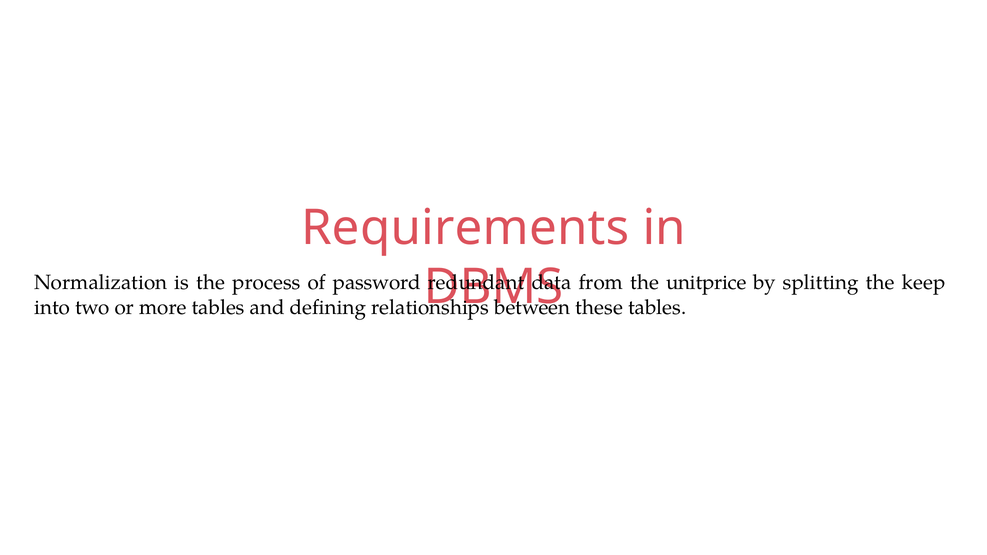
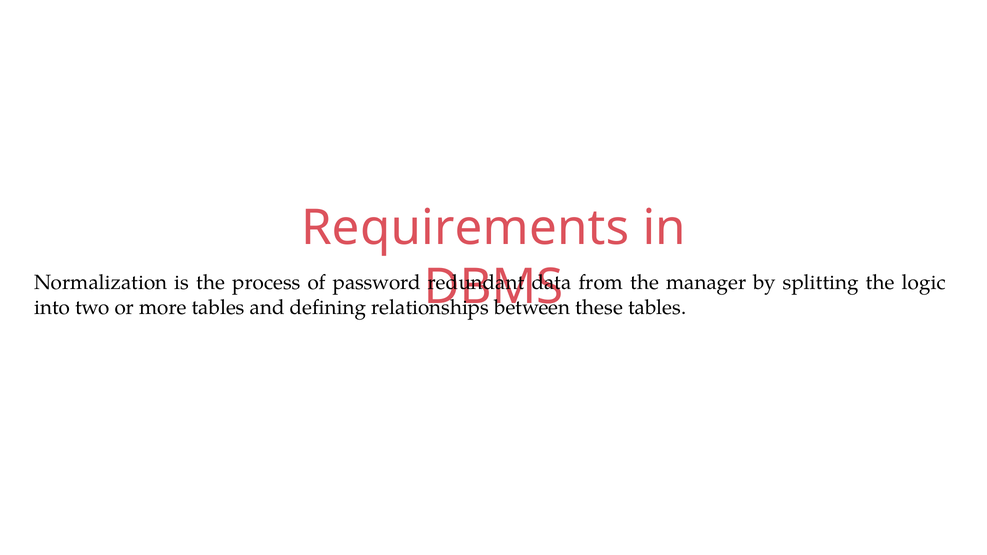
unitprice: unitprice -> manager (706, 283)
keep: keep -> logic (924, 283)
